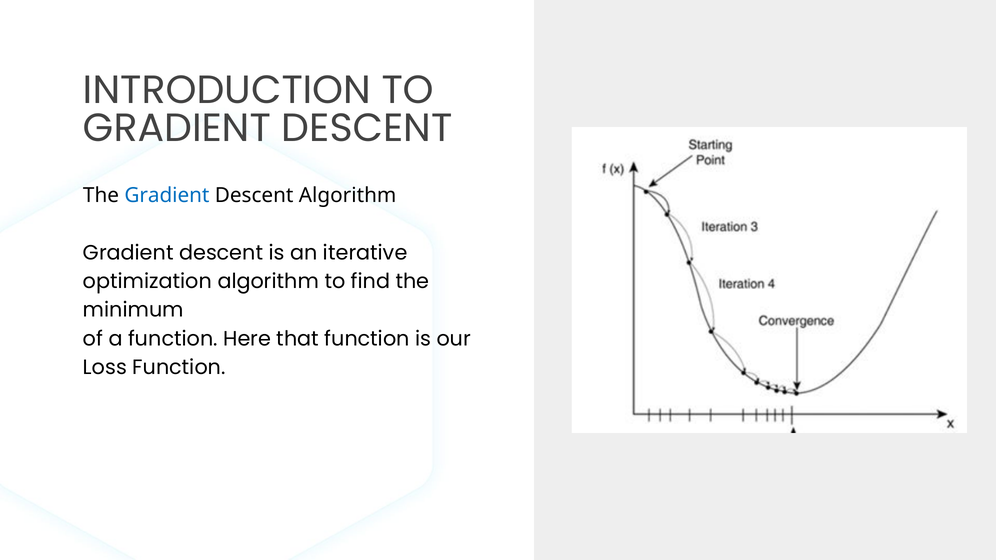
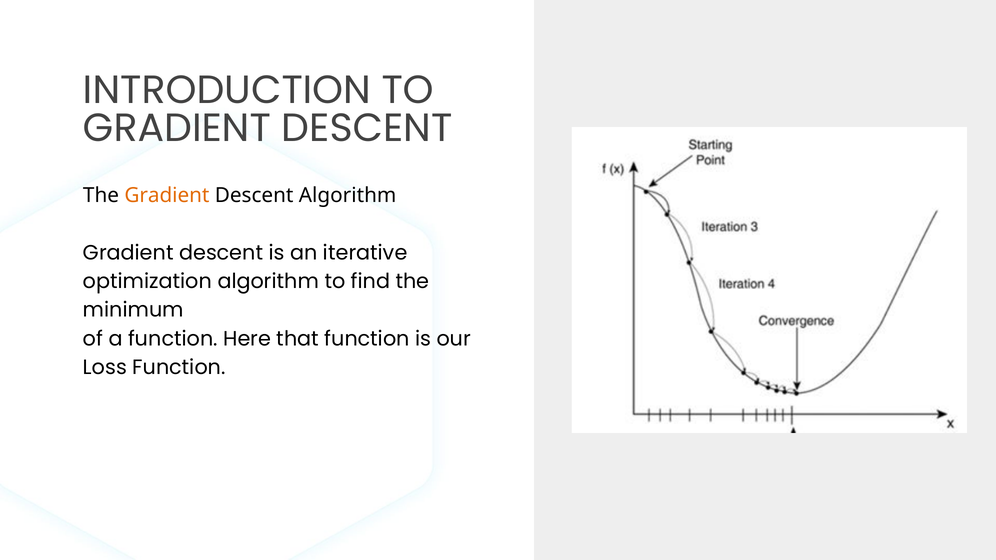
Gradient colour: blue -> orange (167, 196)
